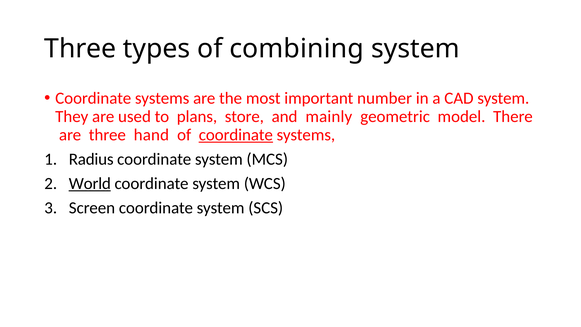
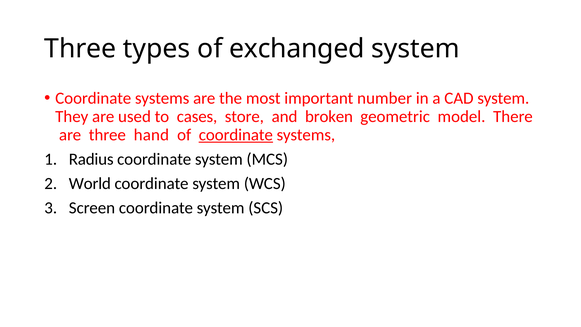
combining: combining -> exchanged (297, 49)
plans: plans -> cases (197, 117)
mainly: mainly -> broken (329, 117)
World underline: present -> none (90, 184)
